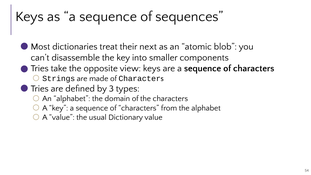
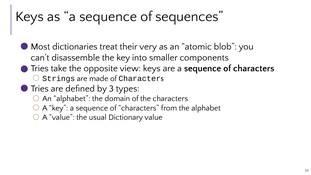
next: next -> very (148, 47)
